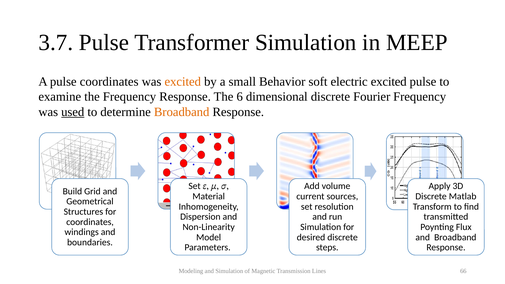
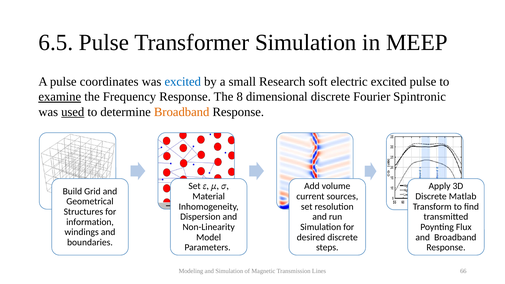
3.7: 3.7 -> 6.5 (56, 42)
excited colour: orange -> blue (183, 82)
Behavior: Behavior -> Research (282, 82)
examine underline: none -> present (60, 97)
6: 6 -> 8 (240, 97)
Fourier Frequency: Frequency -> Spintronic (420, 97)
coordinates: coordinates -> information (90, 222)
